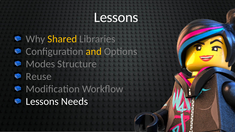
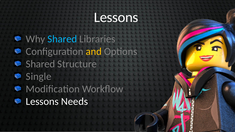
Shared colour: yellow -> light blue (62, 39)
Modes: Modes -> Shared (40, 64)
Reuse: Reuse -> Single (39, 77)
